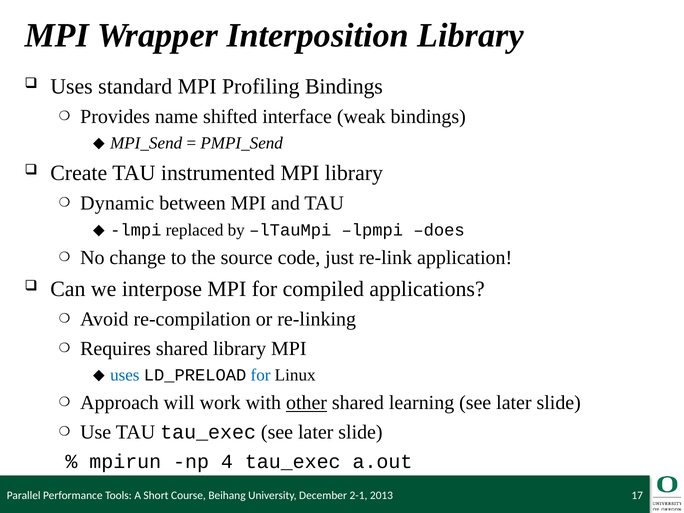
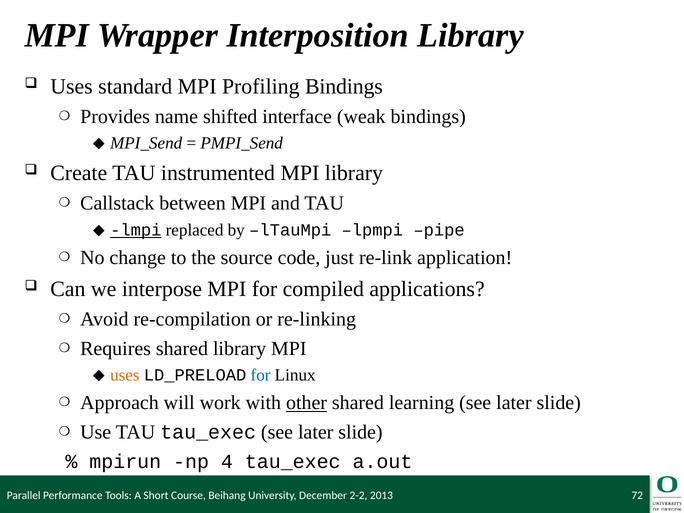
Dynamic: Dynamic -> Callstack (117, 203)
lmpi underline: none -> present (136, 230)
does: does -> pipe (439, 230)
uses colour: blue -> orange (125, 375)
2-1: 2-1 -> 2-2 (358, 495)
17: 17 -> 72 (637, 495)
